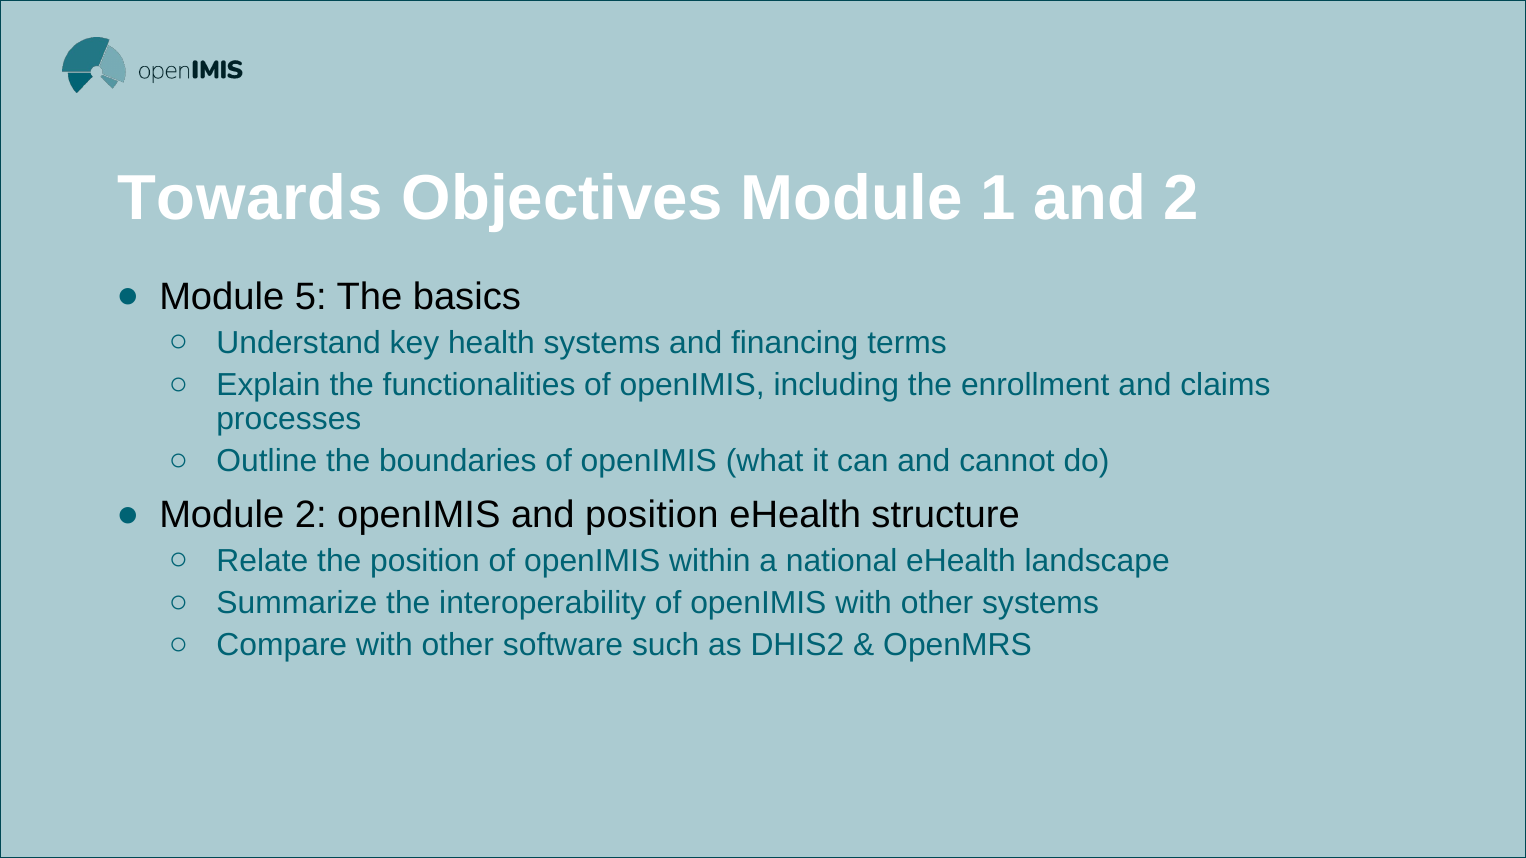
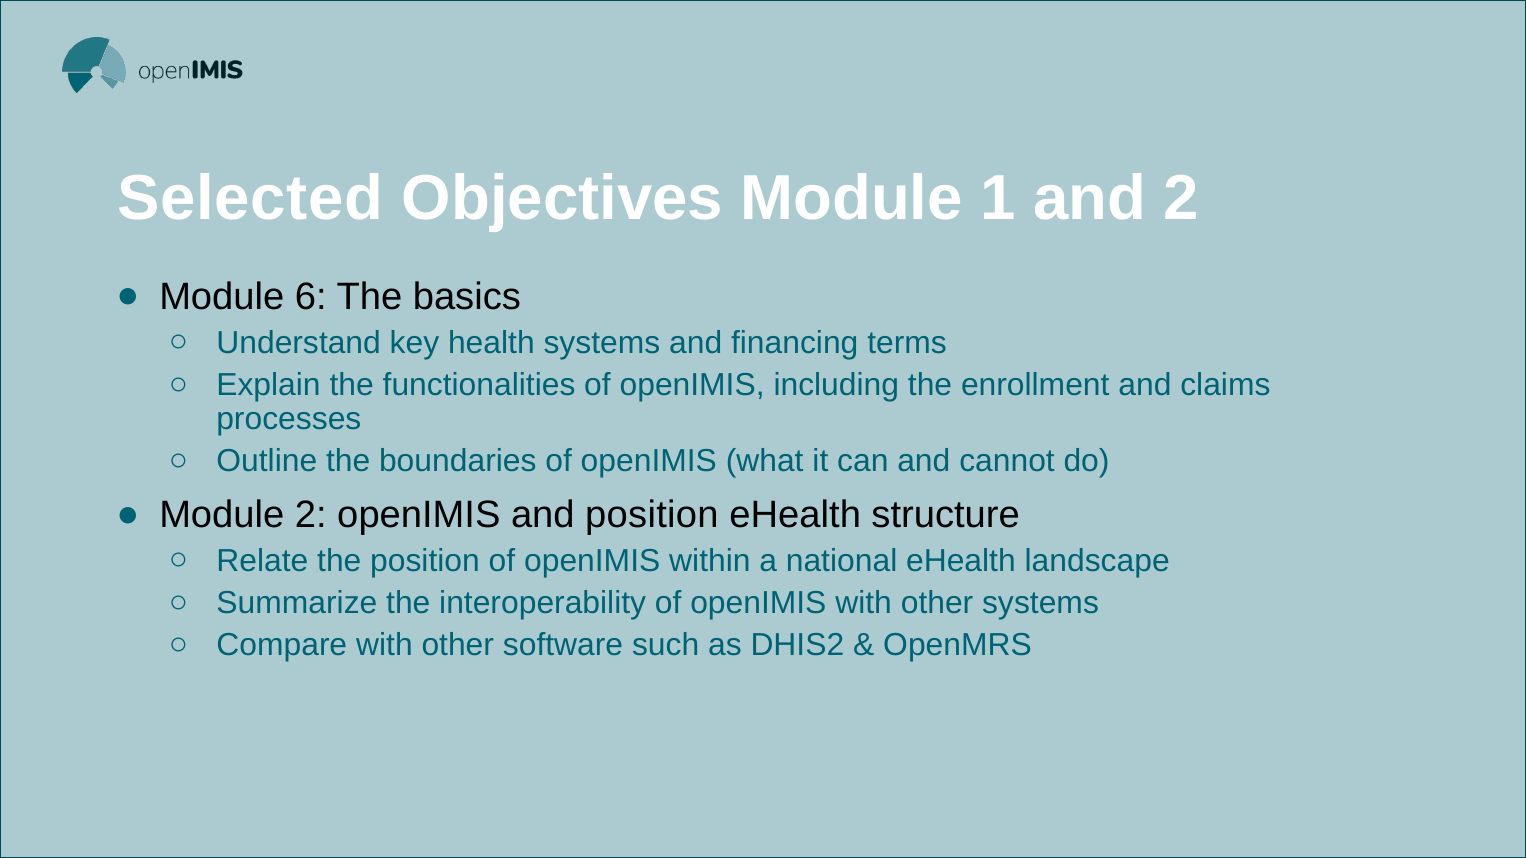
Towards: Towards -> Selected (250, 199)
5: 5 -> 6 (311, 297)
